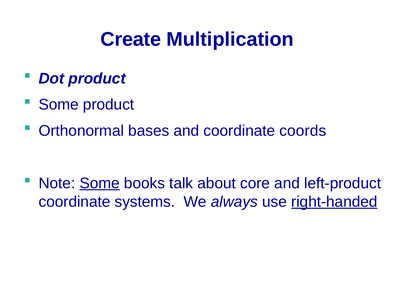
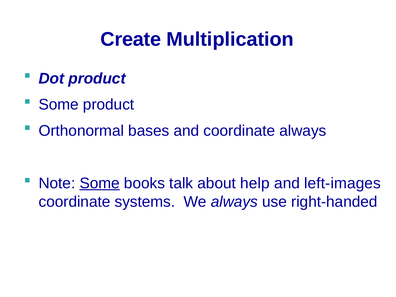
coordinate coords: coords -> always (303, 131)
core: core -> help (255, 183)
left-product: left-product -> left-images (343, 183)
right-handed underline: present -> none (334, 202)
